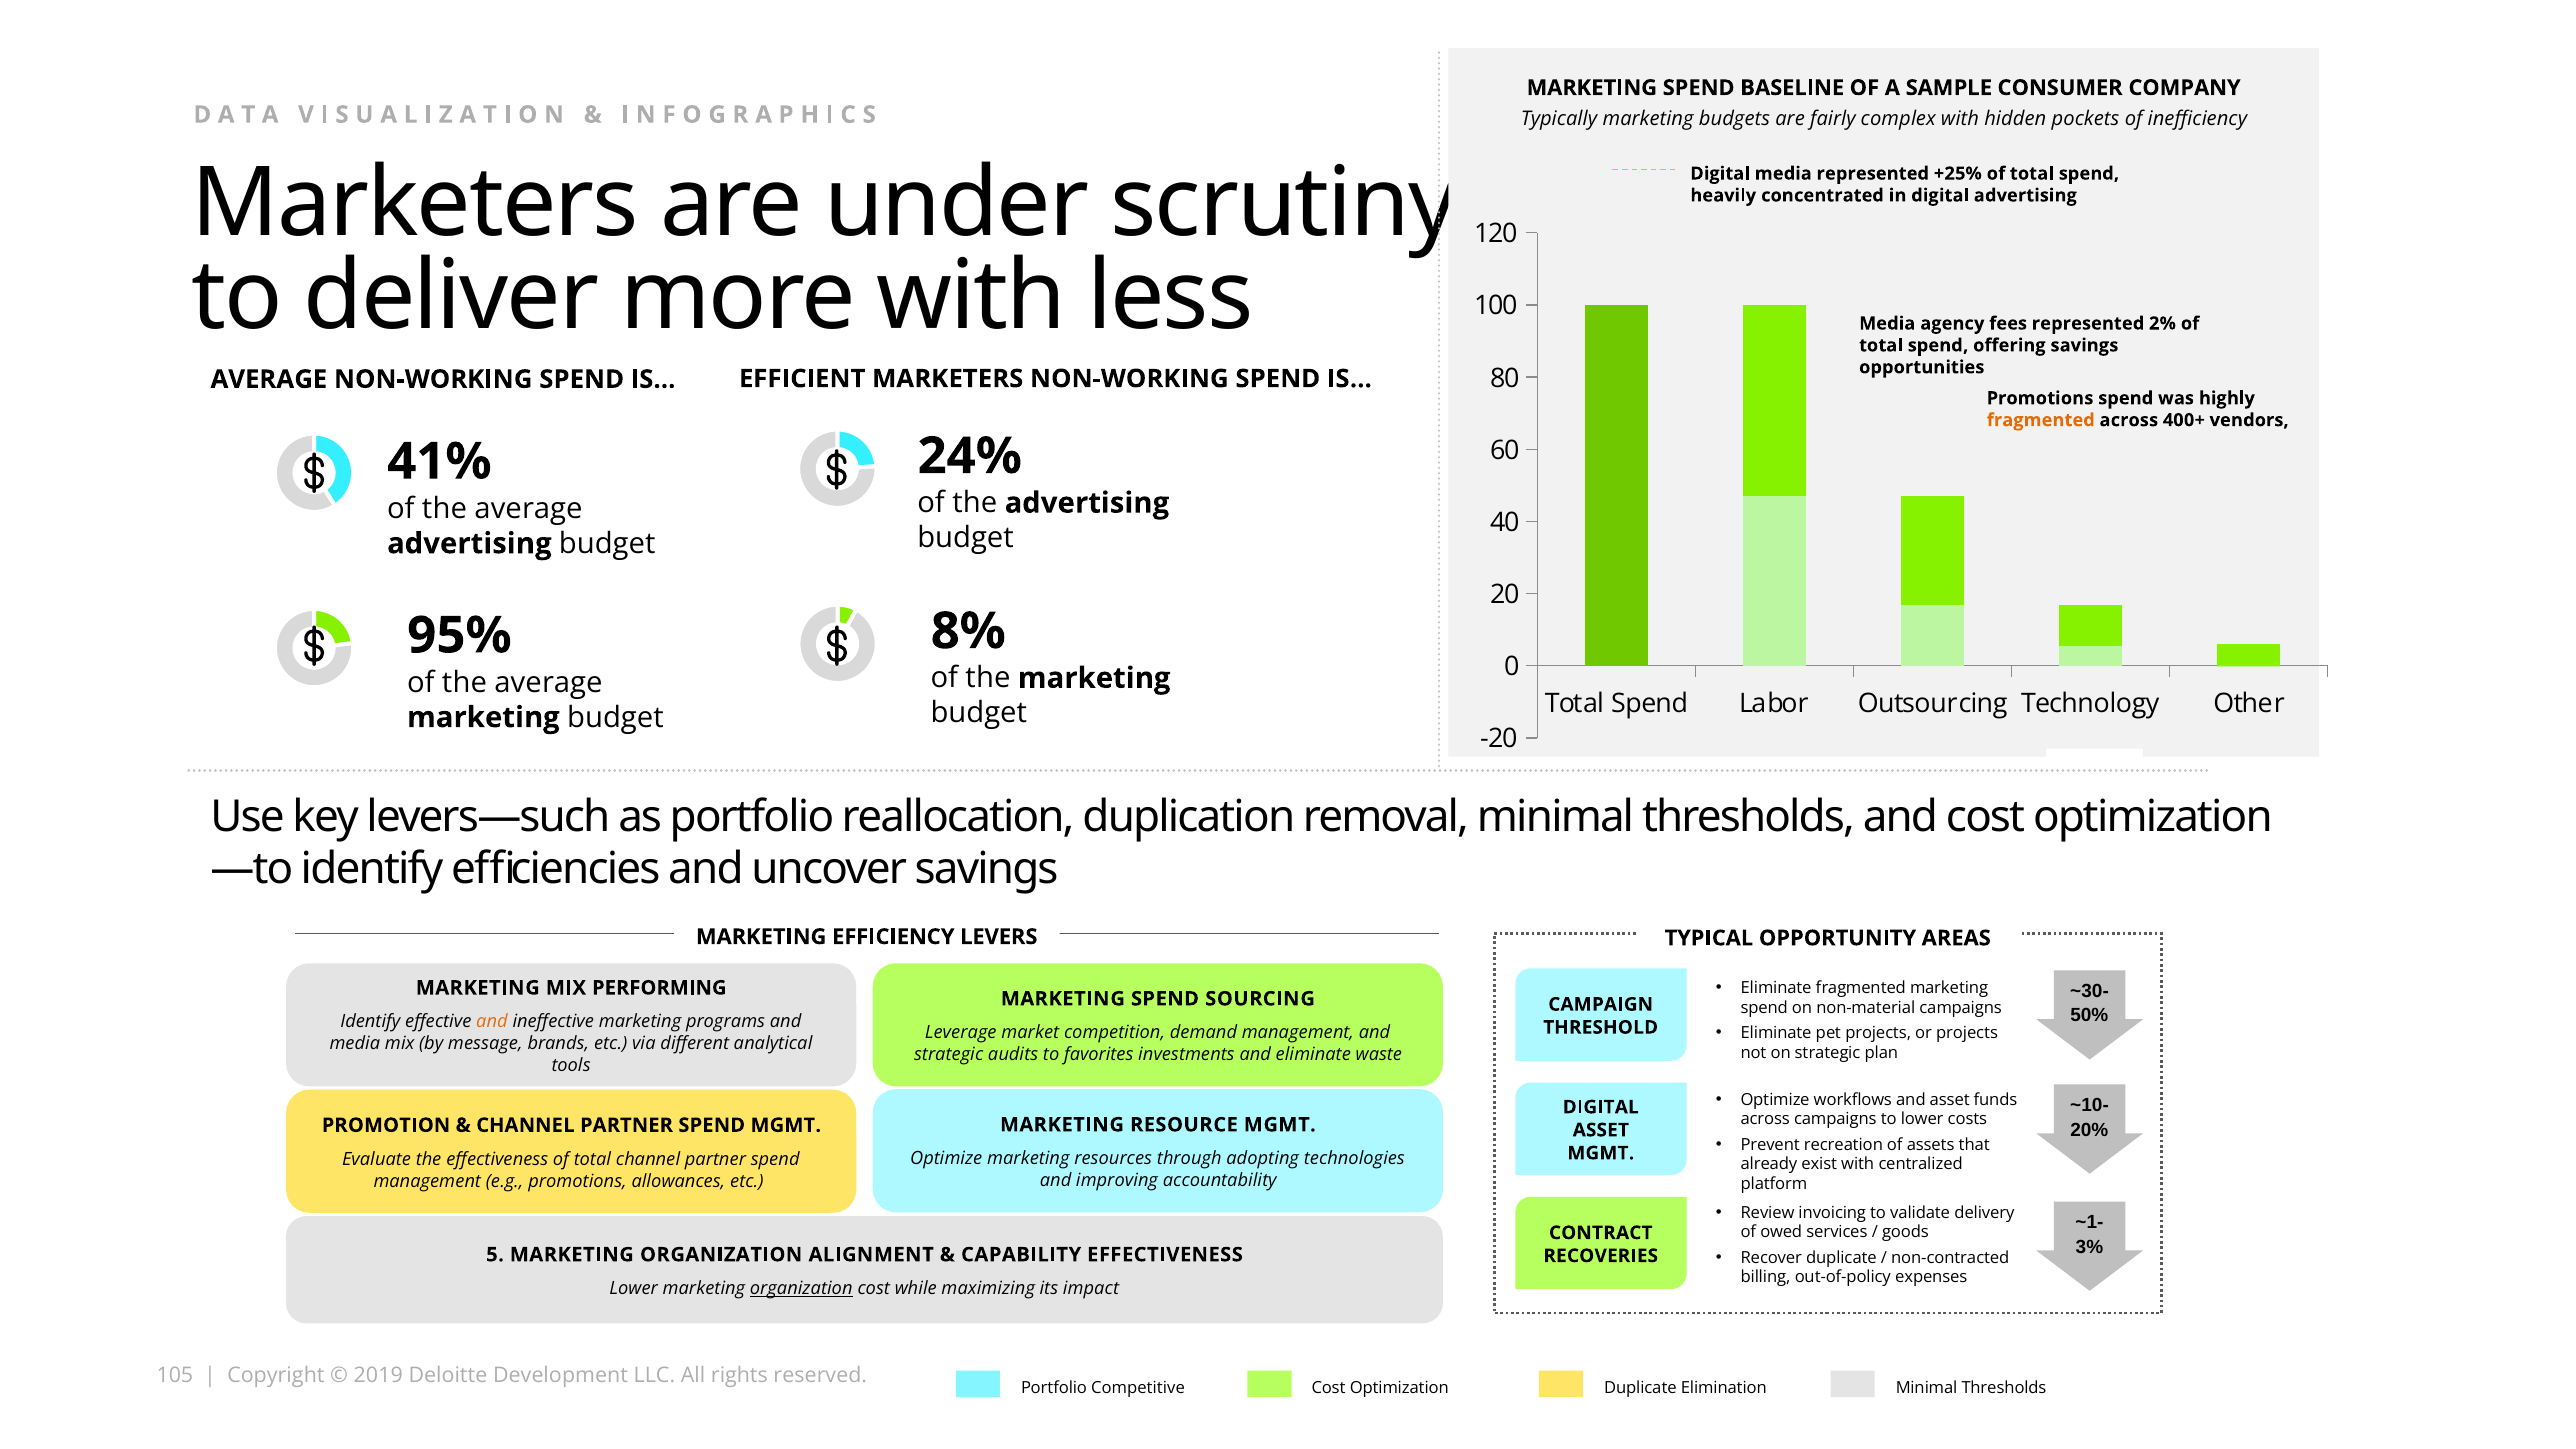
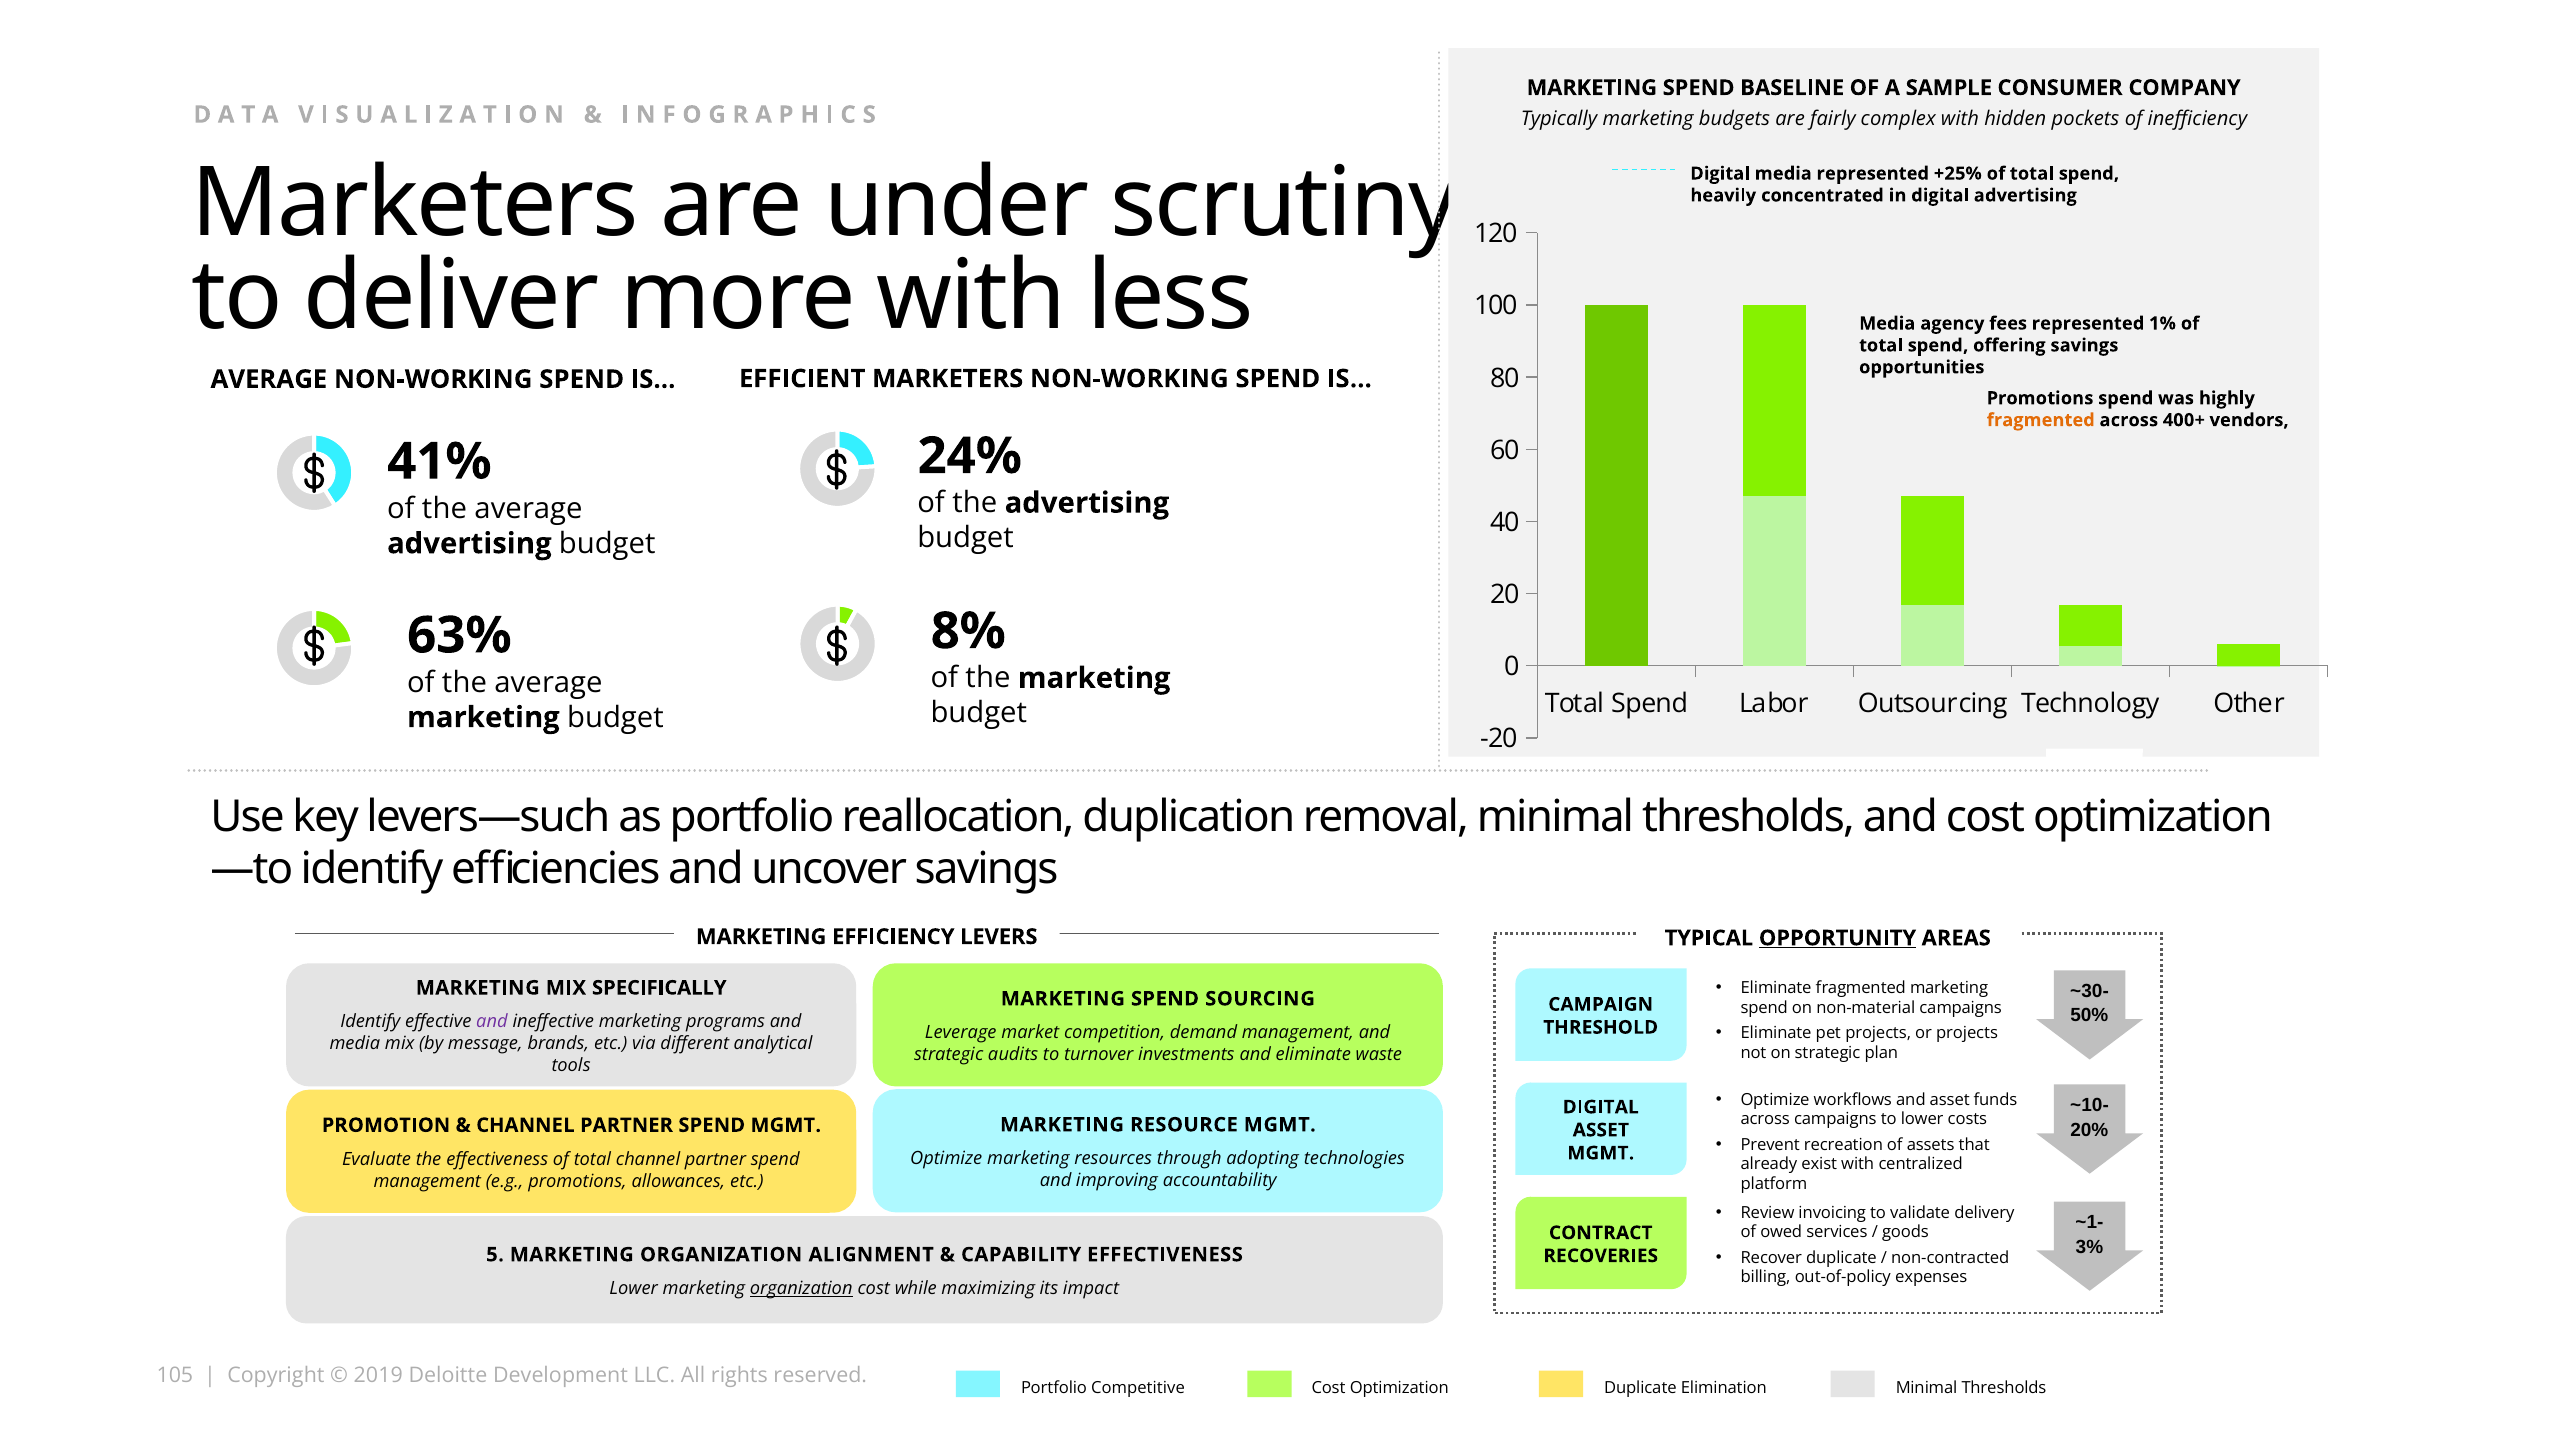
2%: 2% -> 1% (2162, 323)
95%: 95% -> 63% (459, 636)
OPPORTUNITY underline: none -> present (1837, 938)
PERFORMING: PERFORMING -> SPECIFICALLY (659, 988)
and colour: orange -> purple (492, 1022)
favorites: favorites -> turnover (1099, 1055)
